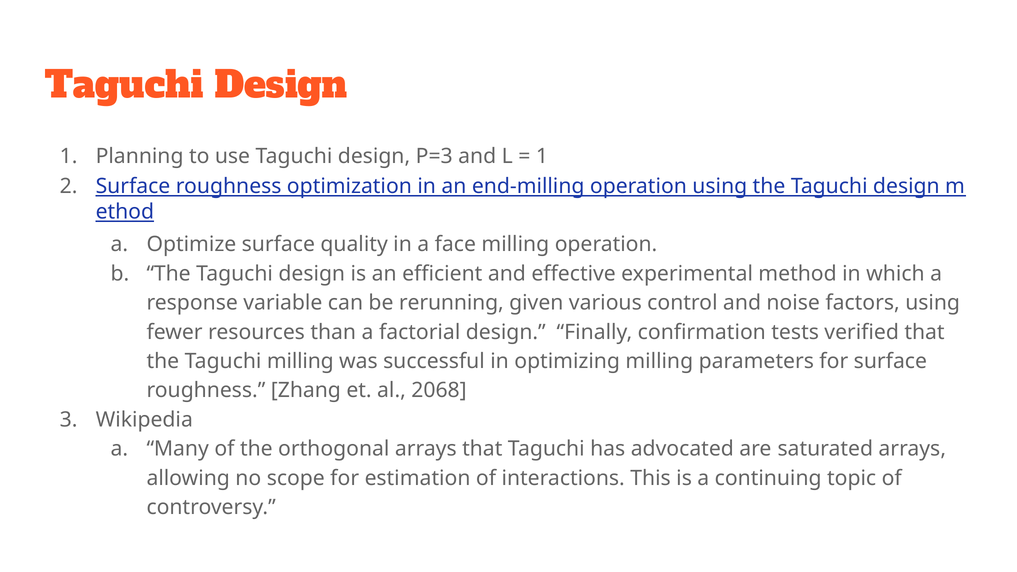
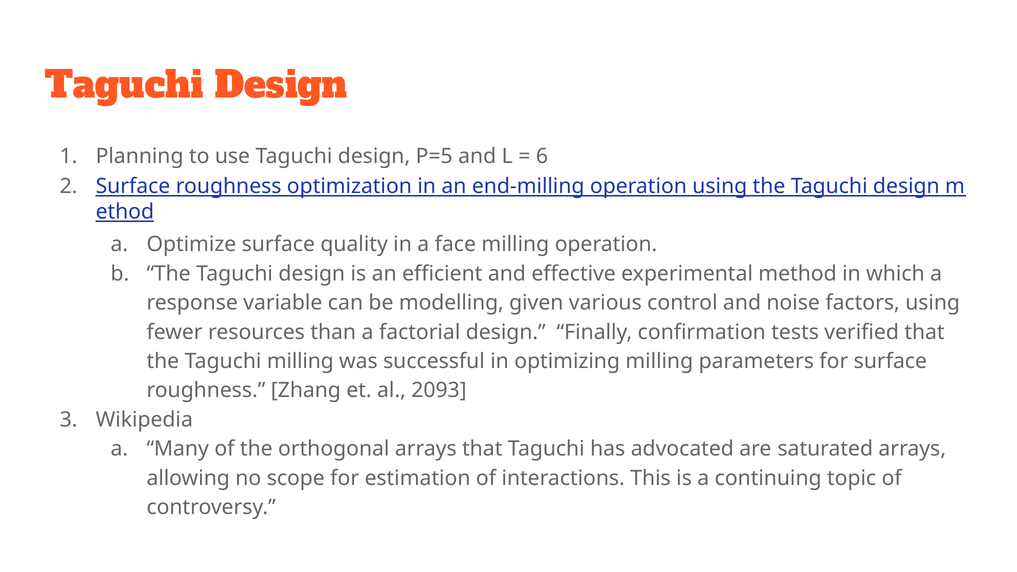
P=3: P=3 -> P=5 (434, 156)
1: 1 -> 6 (542, 156)
rerunning: rerunning -> modelling (451, 303)
2068: 2068 -> 2093 (439, 391)
